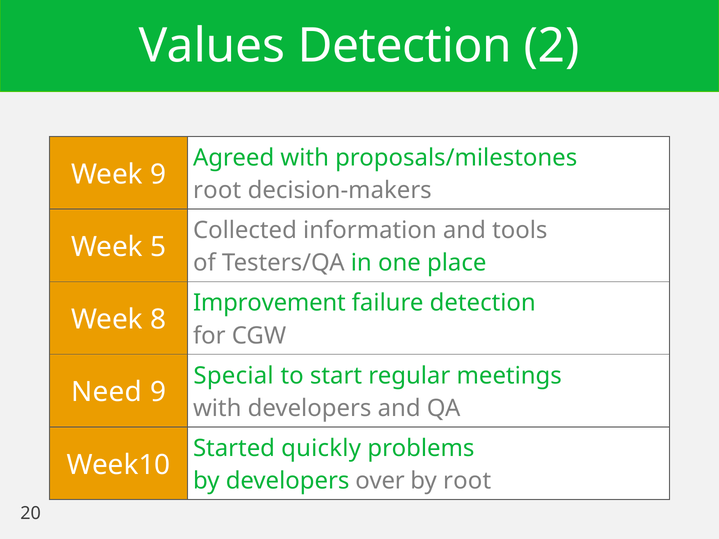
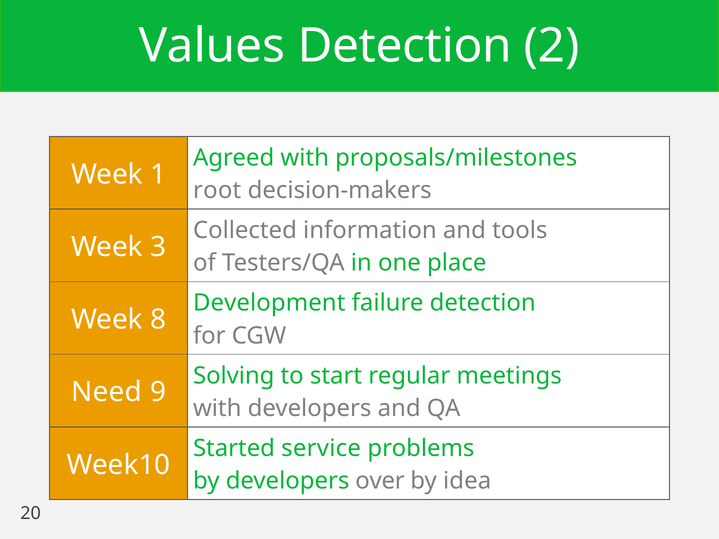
Week 9: 9 -> 1 (158, 174)
5: 5 -> 3 (158, 247)
Improvement: Improvement -> Development (269, 303)
Special: Special -> Solving (234, 376)
quickly: quickly -> service (321, 448)
by root: root -> idea (467, 481)
